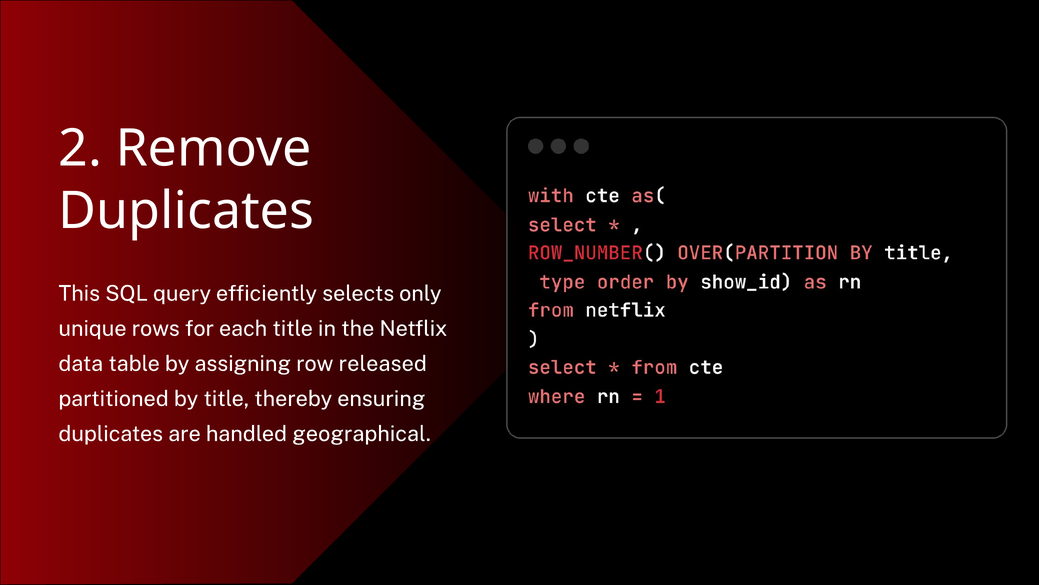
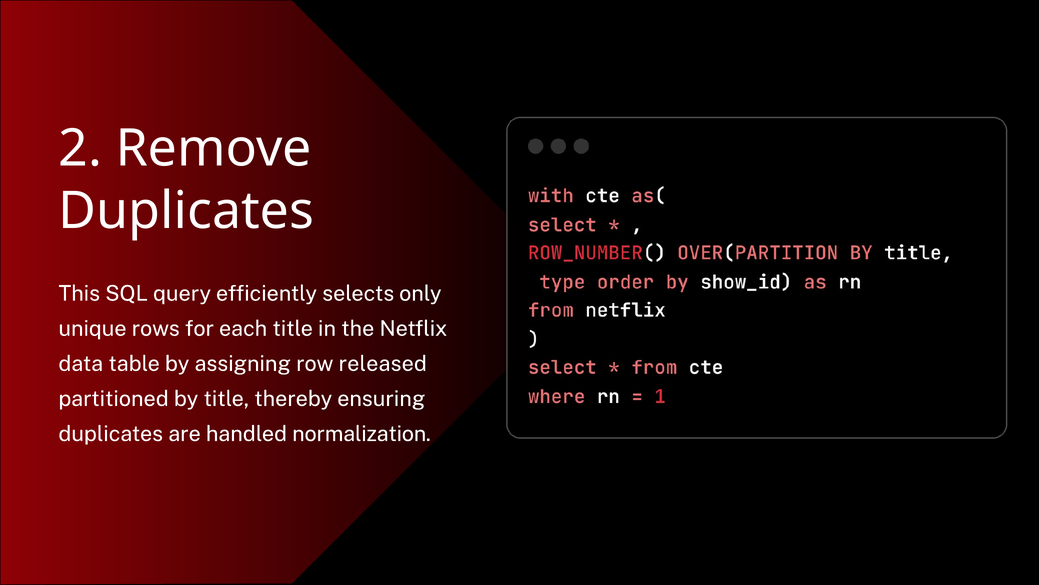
geographical: geographical -> normalization (362, 433)
